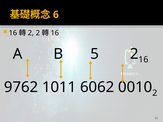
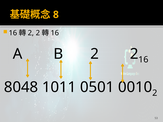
6: 6 -> 8 (56, 15)
B 5: 5 -> 2 (95, 54)
9762: 9762 -> 8048 (21, 87)
6062: 6062 -> 0501 (97, 87)
